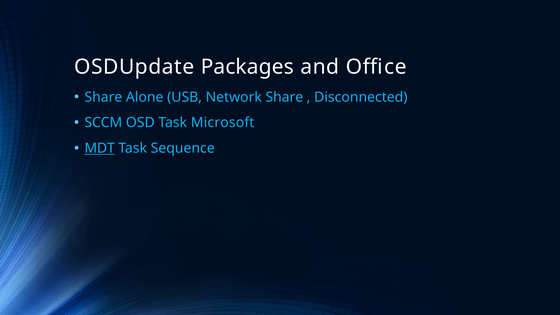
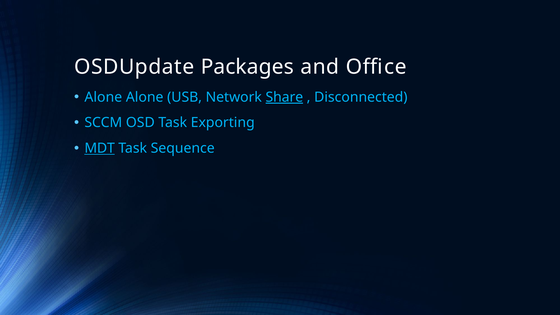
Share: Share -> Alone (103, 97)
Share underline: none -> present (284, 97)
Microsoft: Microsoft -> Exporting (223, 123)
